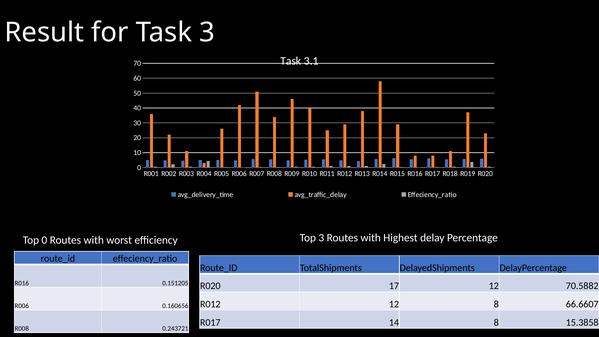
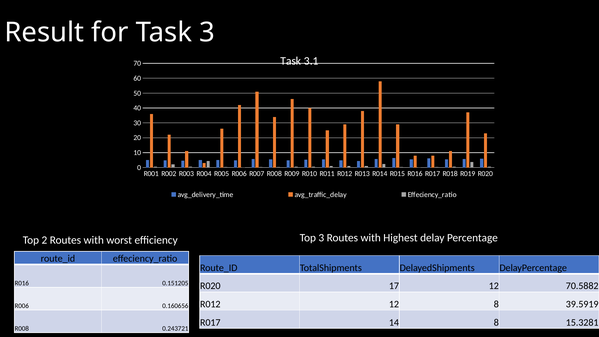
Top 0: 0 -> 2 (44, 240)
66.6607: 66.6607 -> 39.5919 (582, 304)
15.3858: 15.3858 -> 15.3281 (582, 322)
